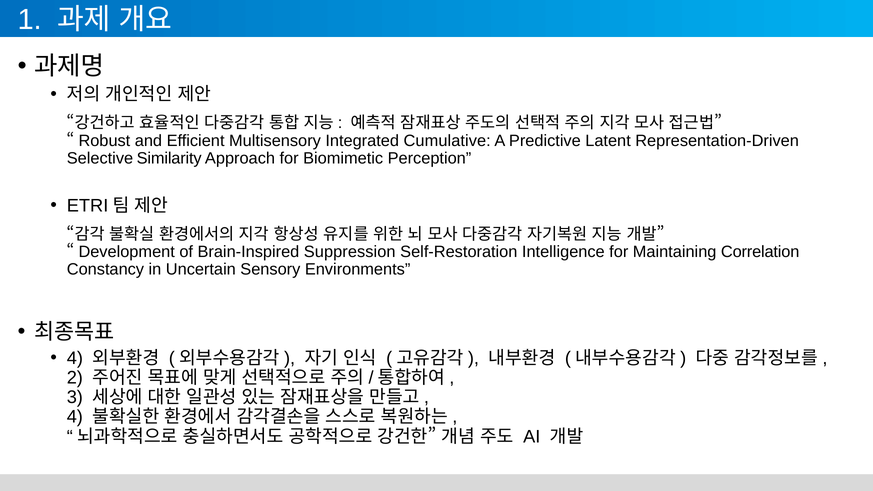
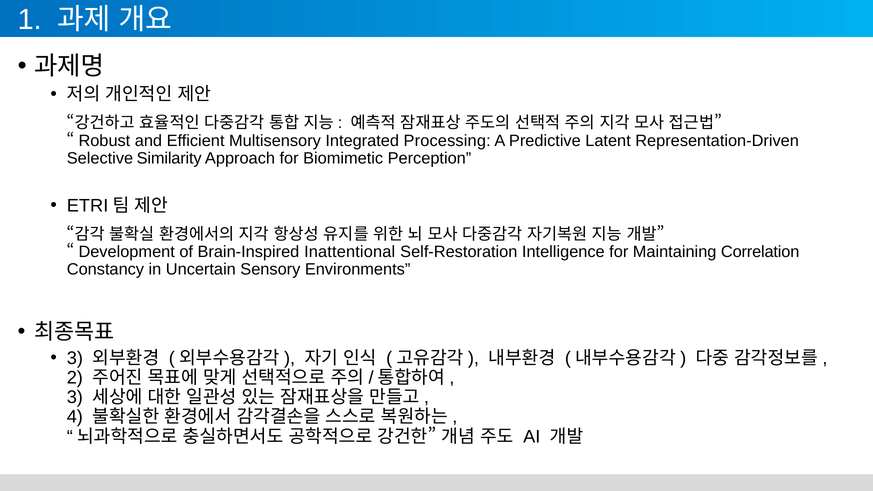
Cumulative: Cumulative -> Processing (447, 141)
Suppression: Suppression -> Inattentional (350, 252)
4: 4 -> 3 (75, 358)
